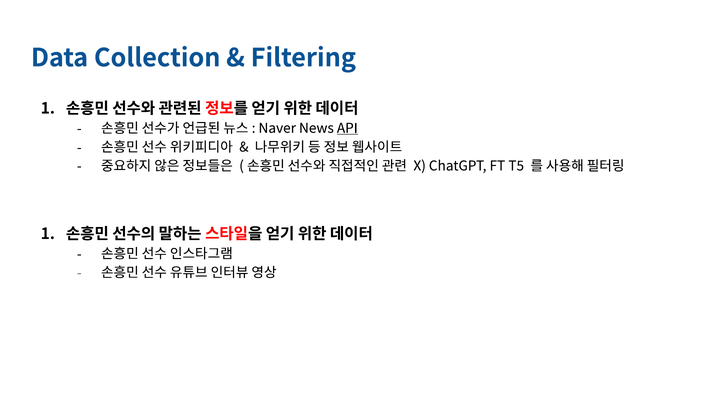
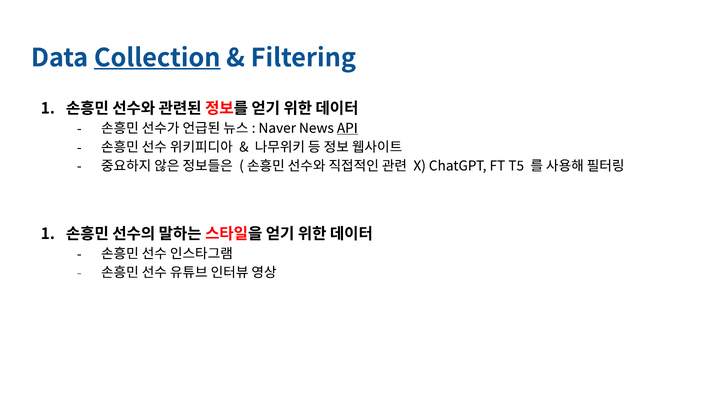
Collection underline: none -> present (157, 58)
